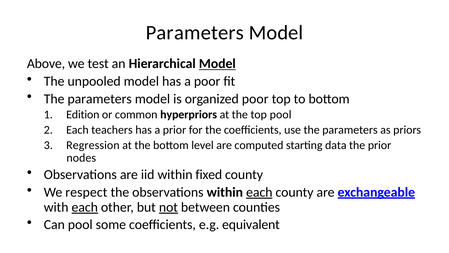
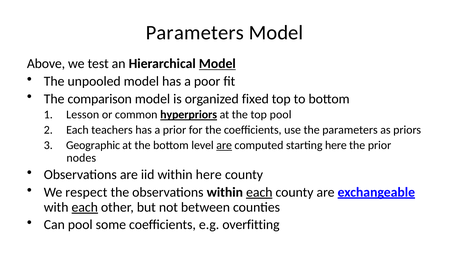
parameters: parameters -> comparison (100, 99)
organized poor: poor -> fixed (255, 99)
Edition: Edition -> Lesson (83, 115)
hyperpriors underline: none -> present (189, 115)
Regression: Regression -> Geographic (93, 145)
are underline: none -> present (224, 145)
starting data: data -> here (336, 145)
within fixed: fixed -> here (209, 174)
not underline: present -> none (168, 207)
equivalent: equivalent -> overfitting (251, 224)
